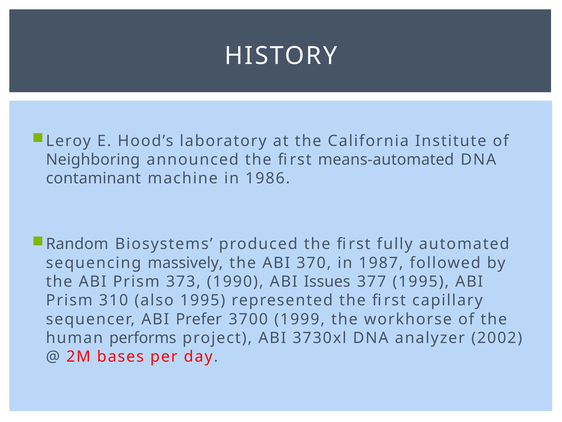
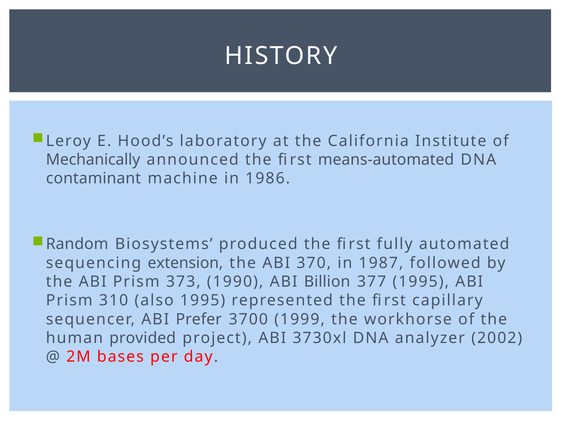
Neighboring: Neighboring -> Mechanically (93, 160)
massively: massively -> extension (185, 263)
Issues: Issues -> Billion (327, 281)
performs: performs -> provided (143, 338)
